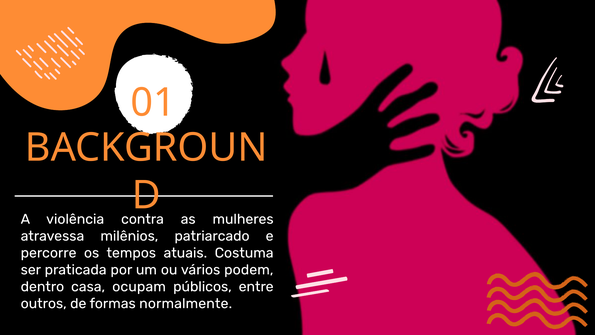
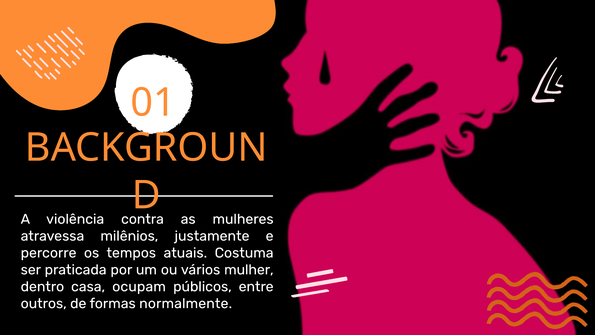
patriarcado: patriarcado -> justamente (212, 236)
podem: podem -> mulher (249, 270)
